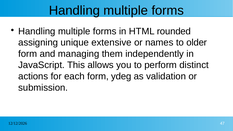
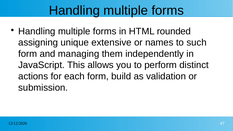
older: older -> such (197, 43)
ydeg: ydeg -> build (121, 76)
